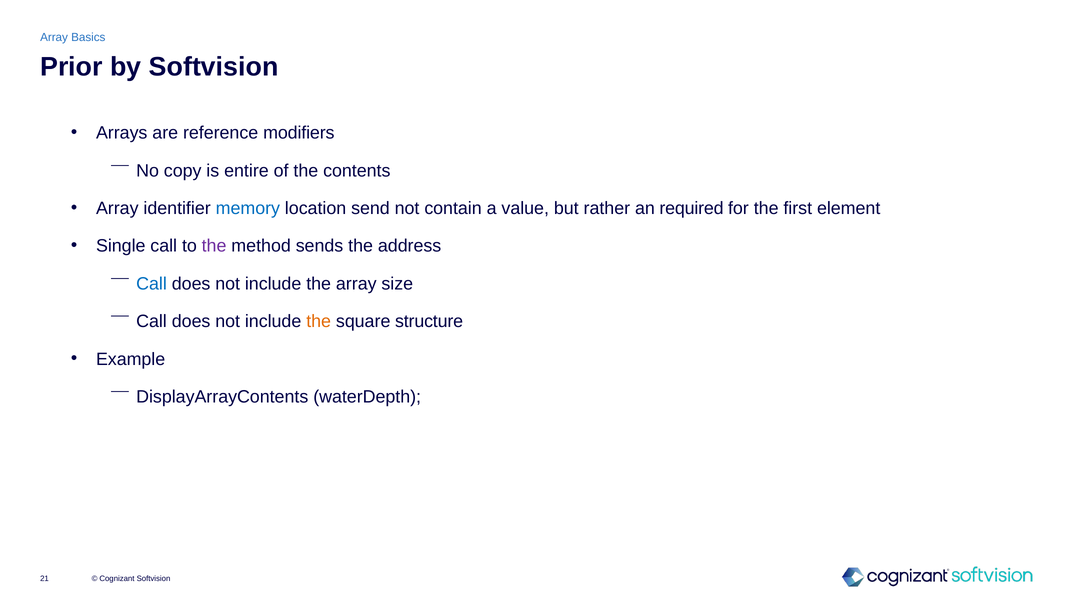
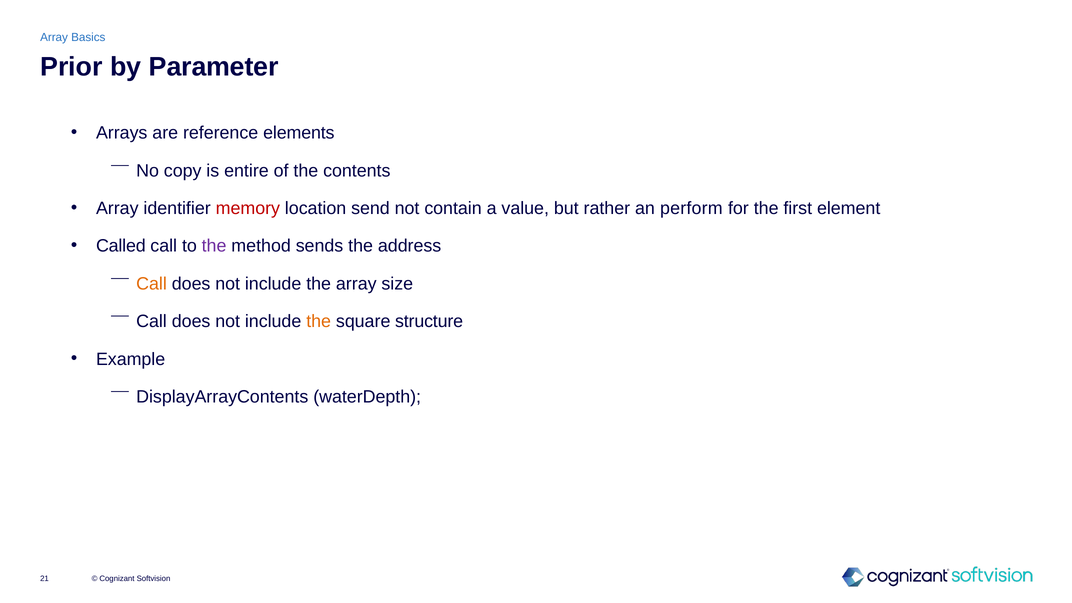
by Softvision: Softvision -> Parameter (214, 67)
modifiers: modifiers -> elements (299, 133)
memory colour: blue -> red (248, 208)
required: required -> perform (691, 208)
Single: Single -> Called (121, 246)
Call colour: blue -> orange (152, 284)
